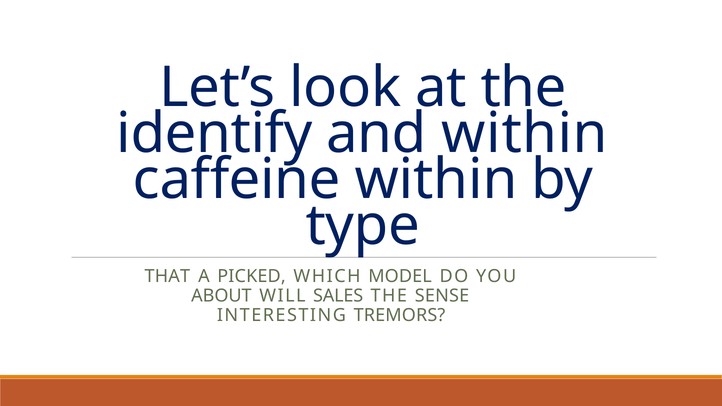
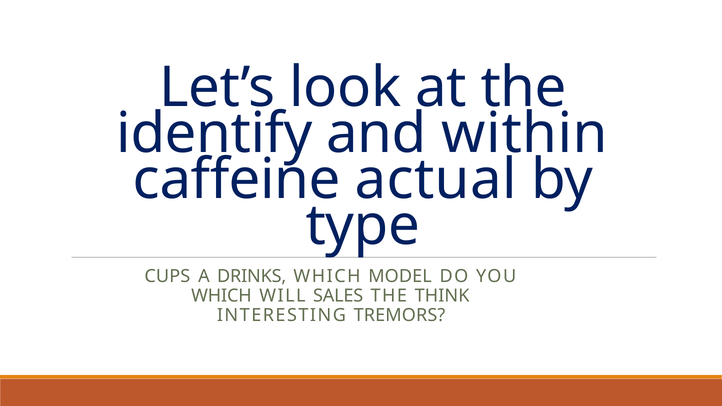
caffeine within: within -> actual (436, 180)
THAT: THAT -> CUPS (167, 276)
PICKED: PICKED -> DRINKS (252, 276)
ABOUT: ABOUT -> WHICH (221, 296)
SENSE: SENSE -> THINK (442, 296)
